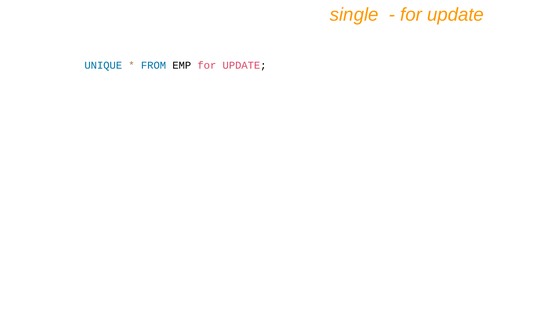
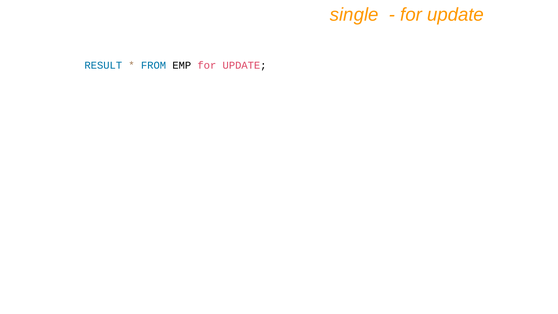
UNIQUE: UNIQUE -> RESULT (103, 65)
